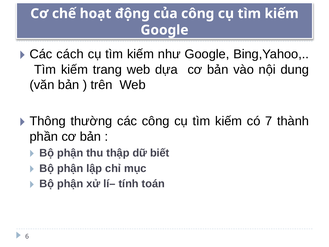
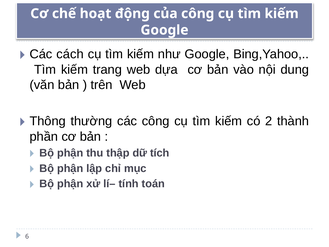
7: 7 -> 2 (269, 121)
biết: biết -> tích (160, 153)
